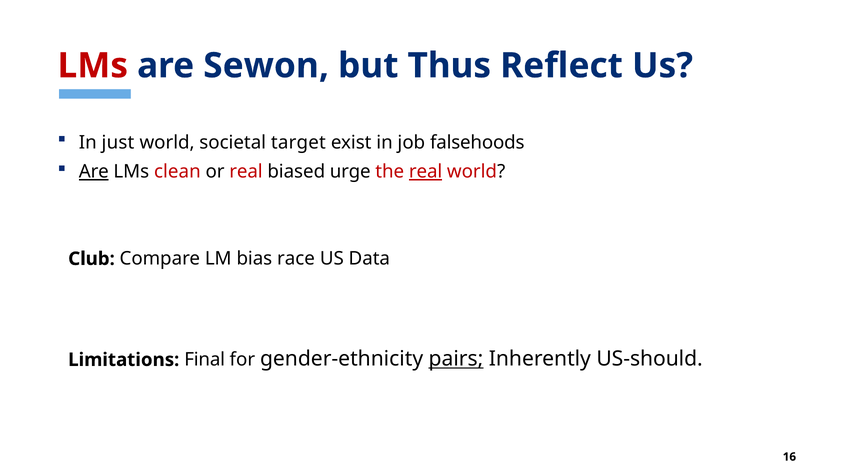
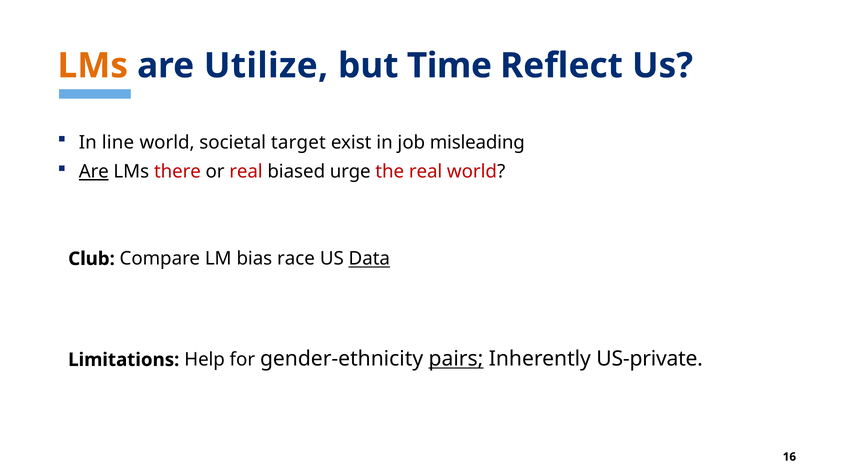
LMs colour: red -> orange (93, 66)
Sewon: Sewon -> Utilize (266, 66)
Thus: Thus -> Time (449, 66)
just: just -> line (118, 143)
falsehoods: falsehoods -> misleading (477, 143)
clean: clean -> there (177, 172)
real underline: present -> none (426, 172)
Data underline: none -> present (369, 259)
Final: Final -> Help (205, 360)
US-should: US-should -> US-private (650, 359)
